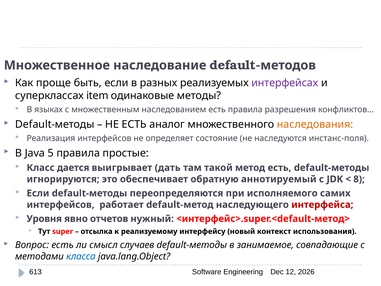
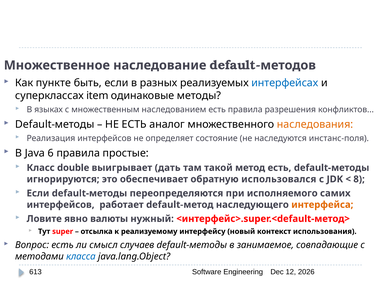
проще: проще -> пункте (53, 83)
интерфейсах colour: purple -> blue (285, 83)
5: 5 -> 6 (51, 153)
дается: дается -> double (73, 168)
аннотируемый: аннотируемый -> использовался (279, 179)
интерфейса colour: red -> orange (322, 205)
Уровня: Уровня -> Ловите (44, 219)
отчетов: отчетов -> валюты (109, 219)
